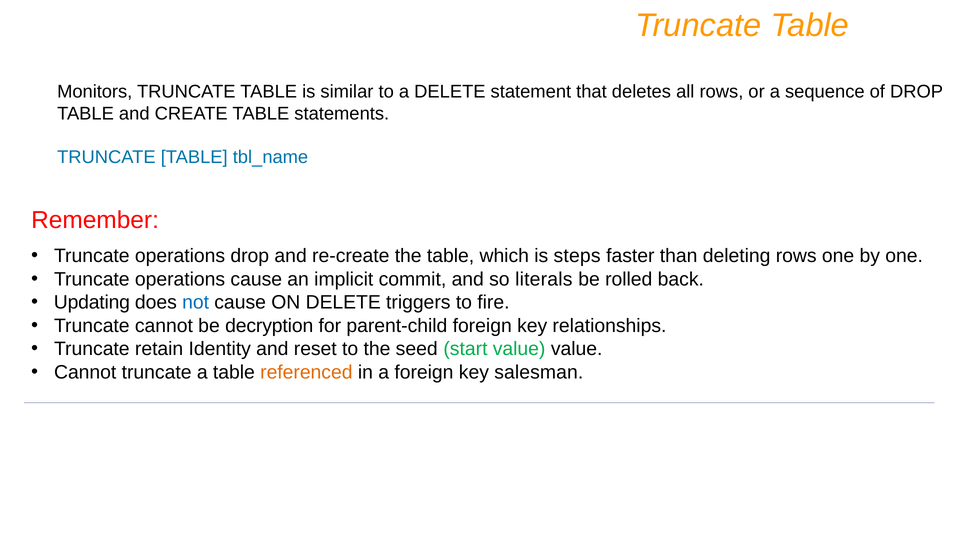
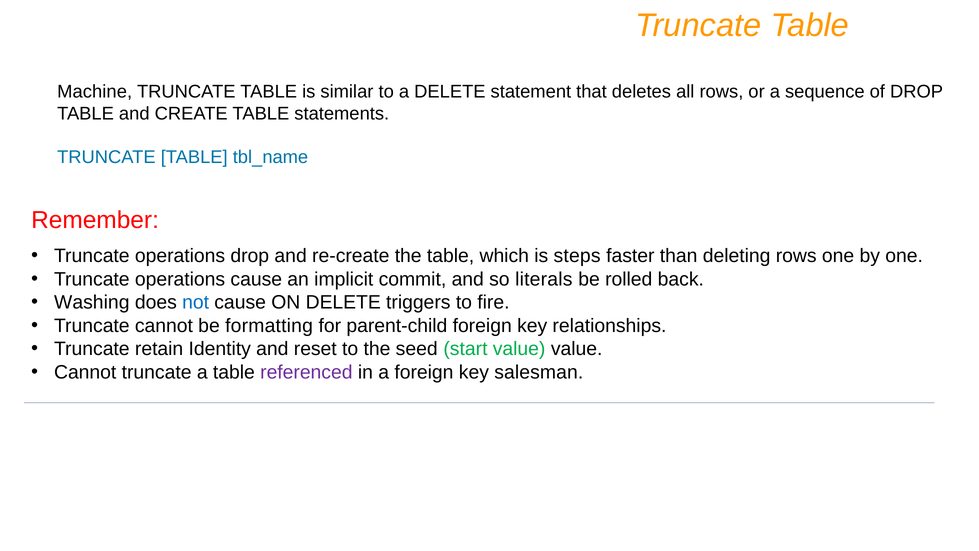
Monitors: Monitors -> Machine (95, 91)
Updating: Updating -> Washing (92, 302)
decryption: decryption -> formatting (269, 326)
referenced colour: orange -> purple (306, 372)
